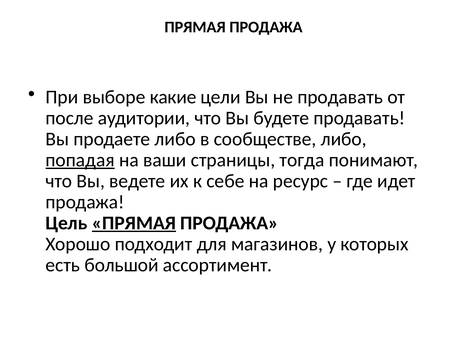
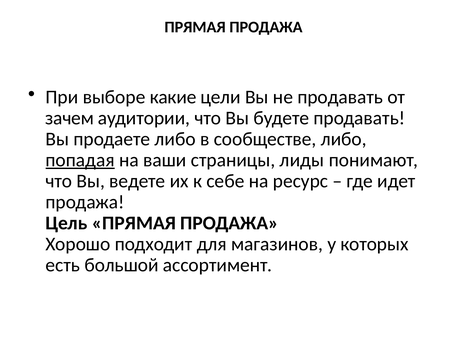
после: после -> зачем (70, 118)
тогда: тогда -> лиды (302, 160)
ПРЯМАЯ underline: present -> none (134, 223)
